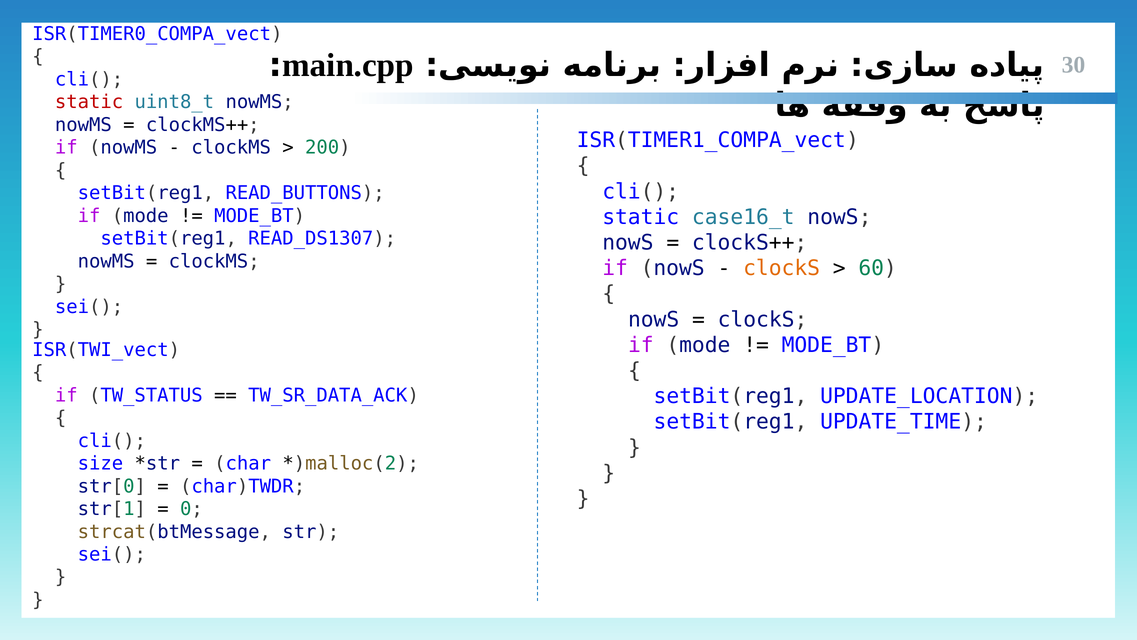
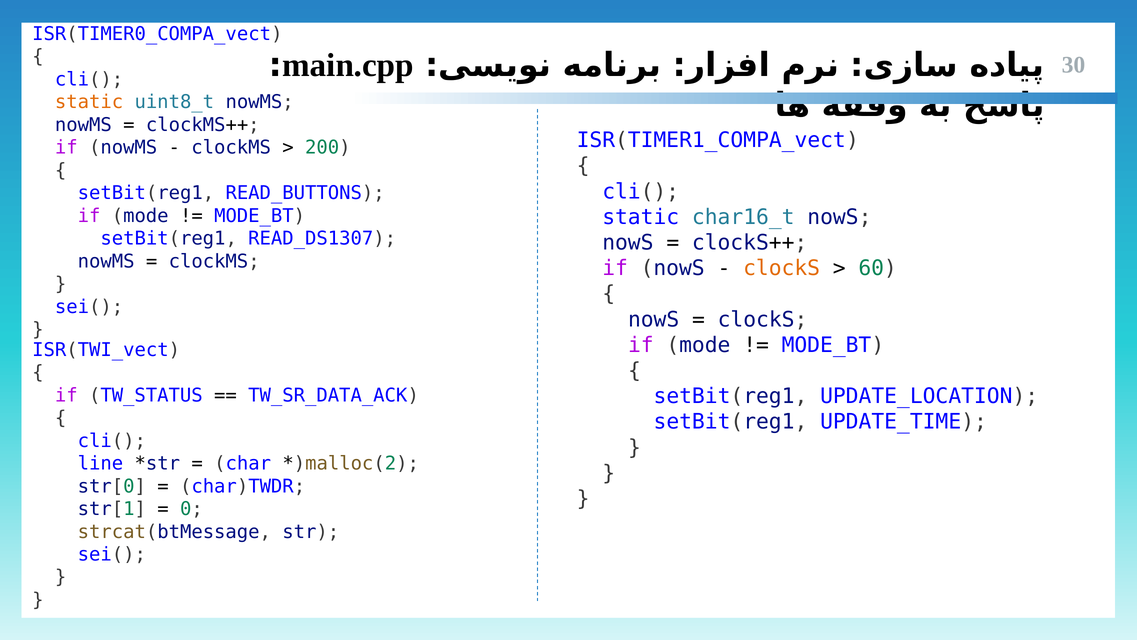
static colour: red -> orange (89, 102)
case16_t: case16_t -> char16_t (743, 217)
size: size -> line (100, 463)
